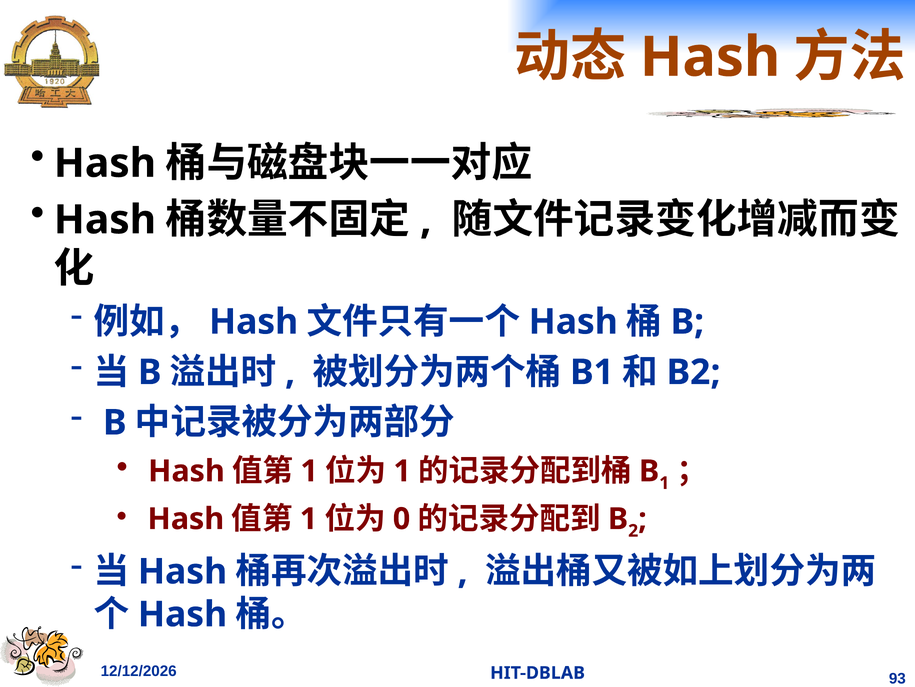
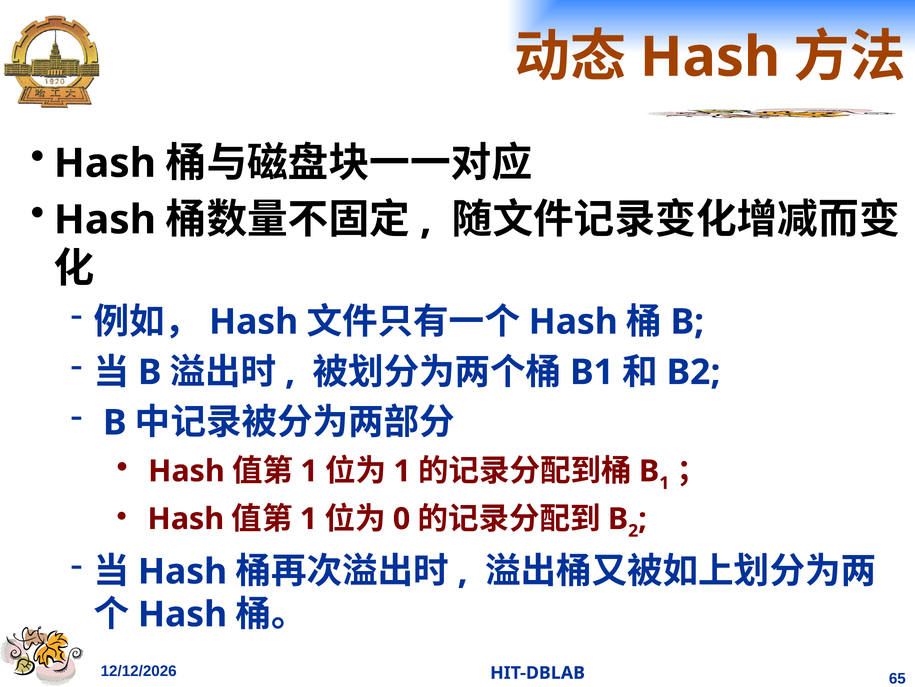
93: 93 -> 65 (897, 678)
